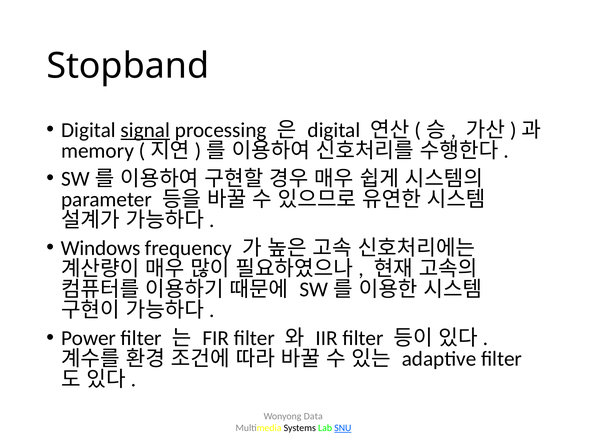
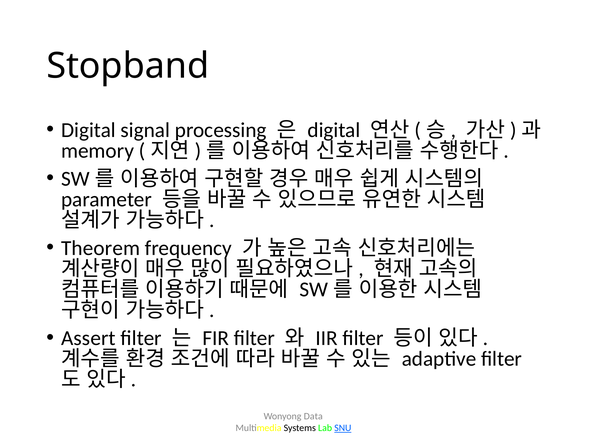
signal underline: present -> none (145, 130)
Windows: Windows -> Theorem (101, 248)
Power: Power -> Assert (88, 338)
